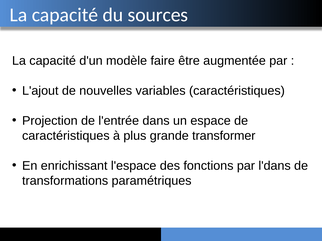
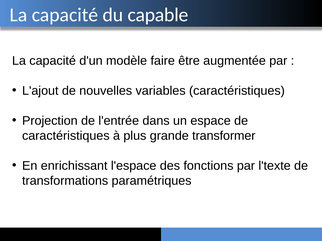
sources: sources -> capable (158, 15)
l'dans: l'dans -> l'texte (275, 166)
